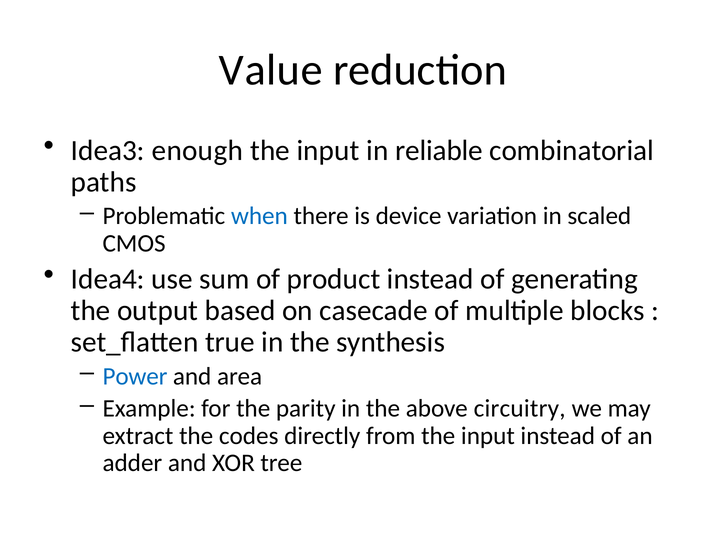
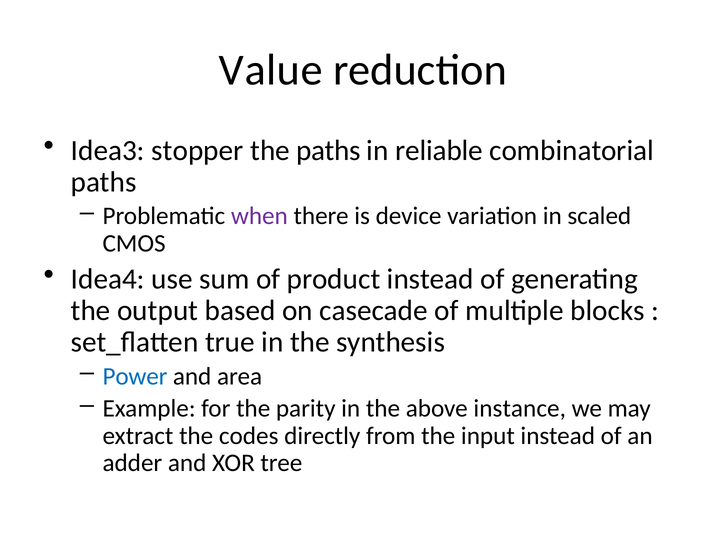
enough: enough -> stopper (197, 150)
input: input -> paths (328, 150)
when colour: blue -> purple (259, 216)
circuitry: circuitry -> instance (520, 408)
